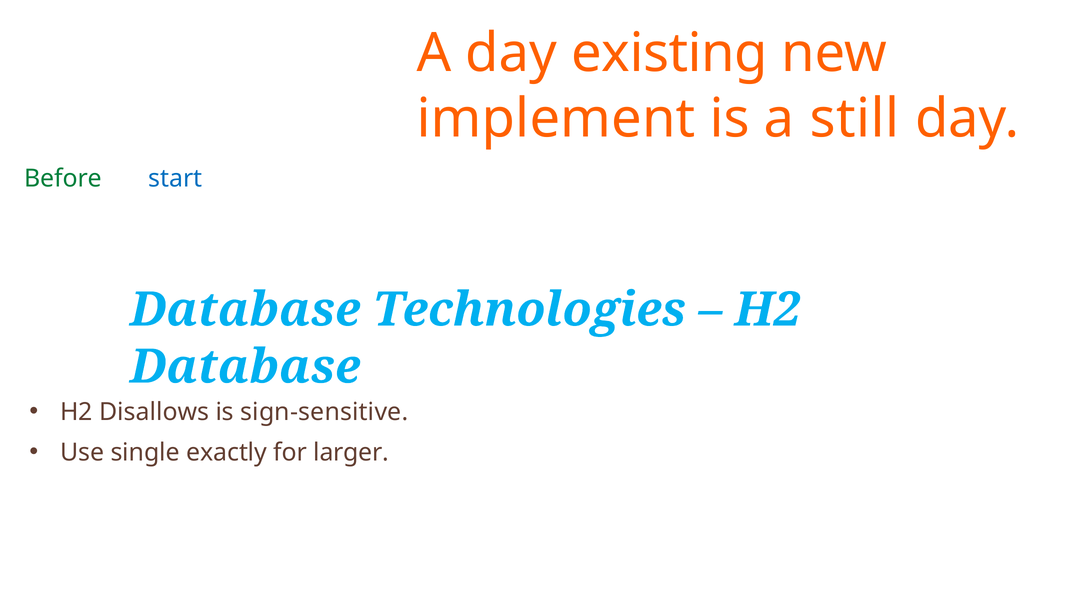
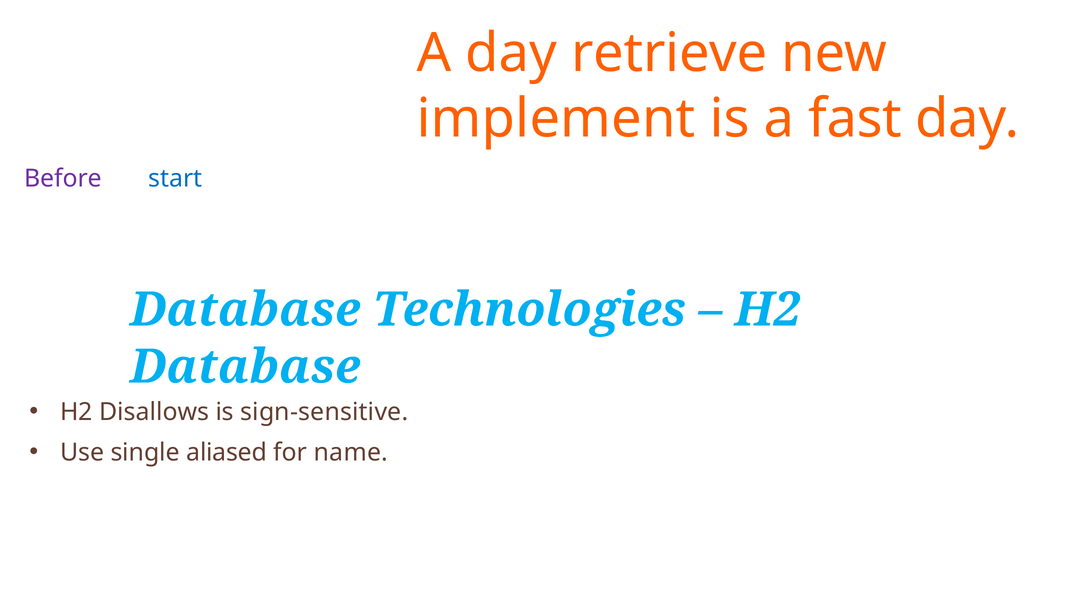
existing: existing -> retrieve (669, 53)
still: still -> fast (855, 119)
Before colour: green -> purple (63, 178)
exactly: exactly -> aliased (227, 452)
larger: larger -> name (351, 452)
